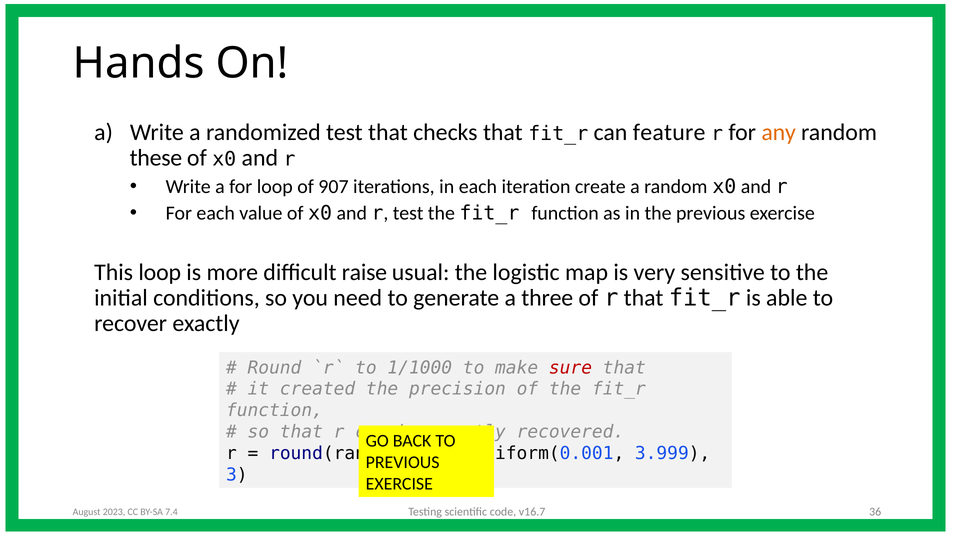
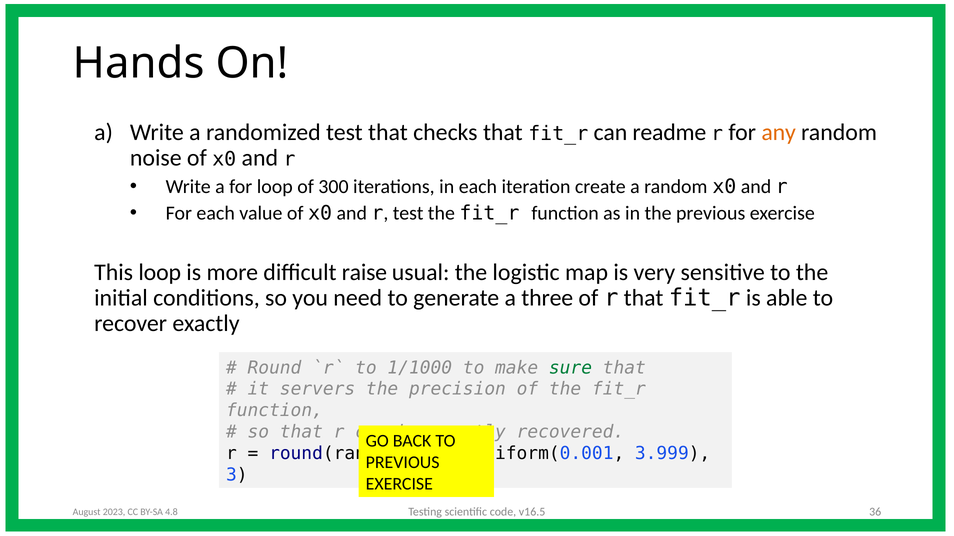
feature: feature -> readme (669, 132)
these: these -> noise (156, 158)
907: 907 -> 300 (333, 187)
sure colour: red -> green (570, 368)
created: created -> servers (318, 390)
v16.7: v16.7 -> v16.5 (532, 512)
7.4: 7.4 -> 4.8 (171, 512)
